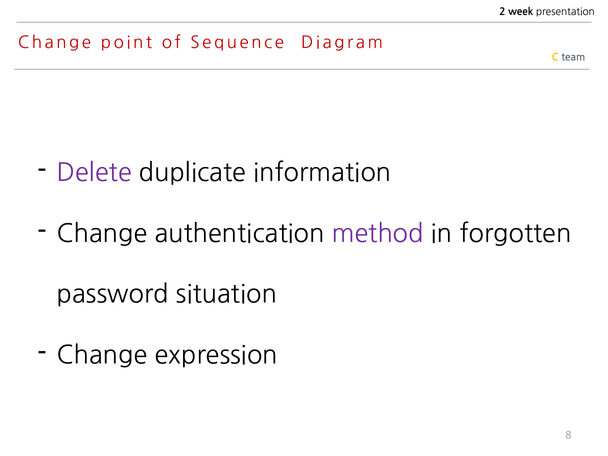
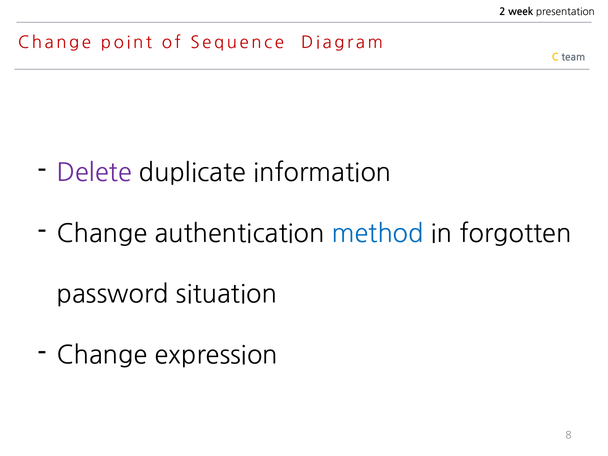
method colour: purple -> blue (378, 234)
